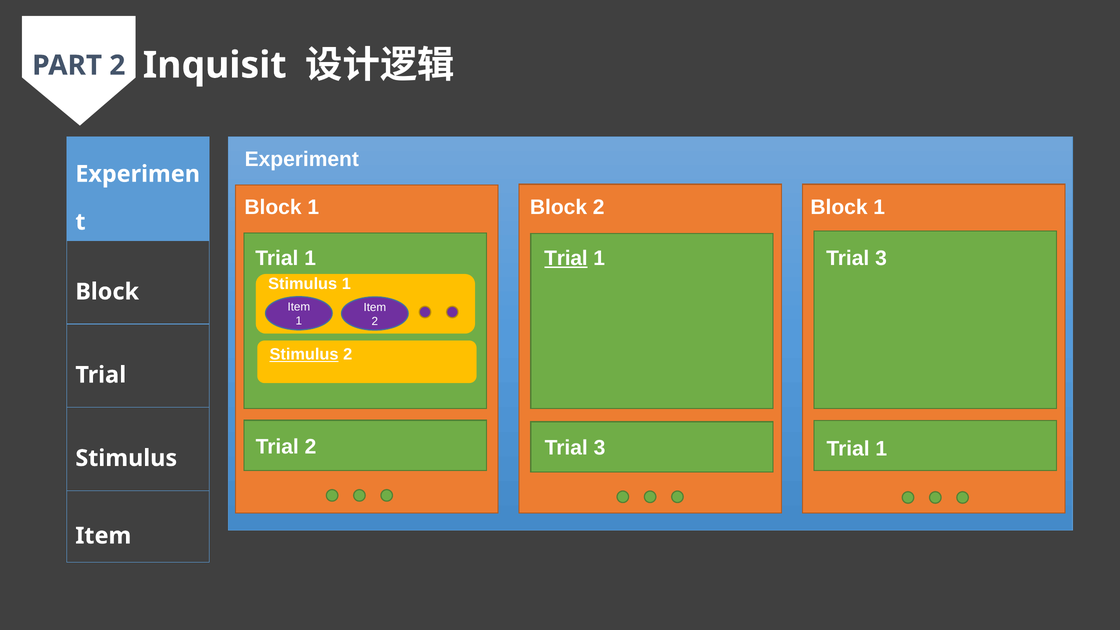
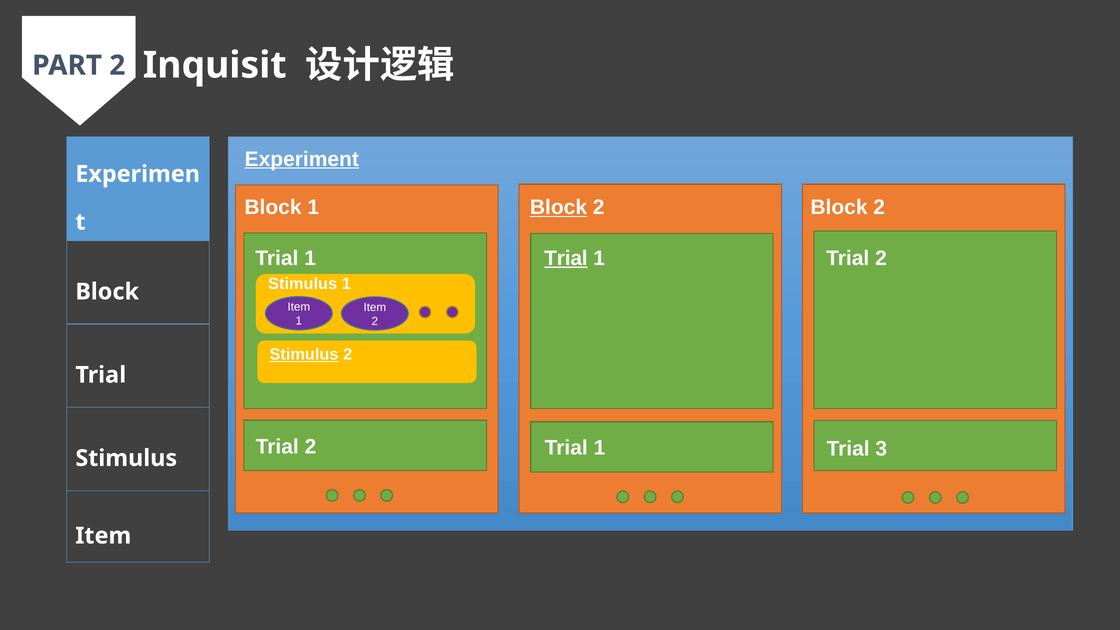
Experiment underline: none -> present (302, 159)
Block underline: none -> present (558, 208)
2 Block 1: 1 -> 2 (879, 208)
3: 3 -> 2 (881, 258)
3: 3 -> 1 (599, 448)
1: 1 -> 3 (881, 449)
